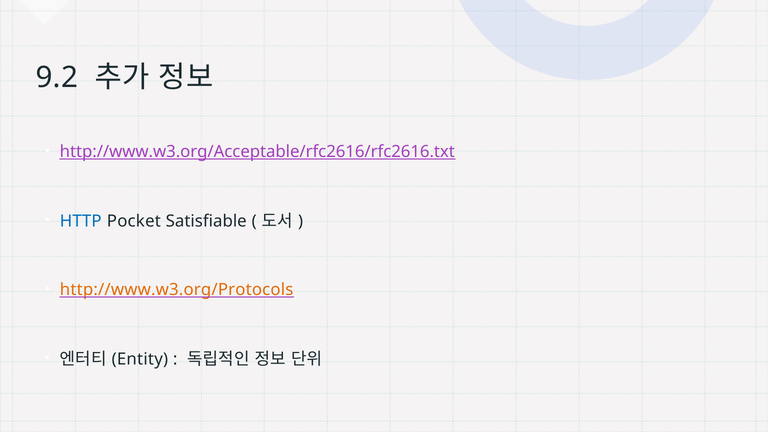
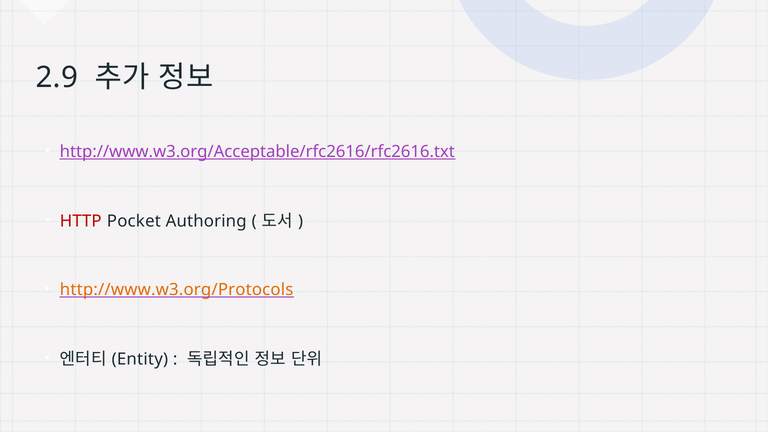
9.2: 9.2 -> 2.9 (57, 77)
HTTP colour: blue -> red (81, 221)
Satisfiable: Satisfiable -> Authoring (206, 221)
